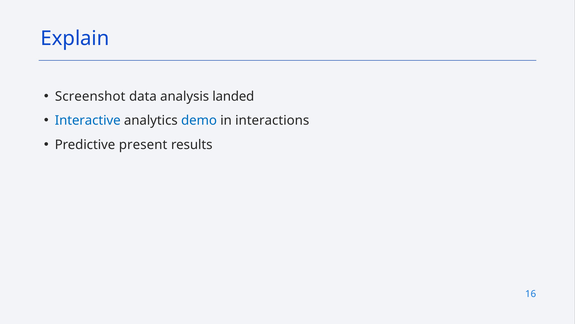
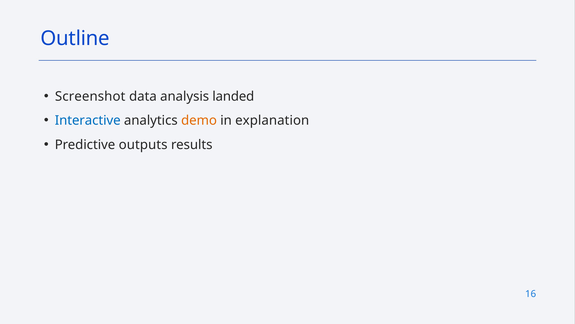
Explain: Explain -> Outline (75, 38)
demo colour: blue -> orange (199, 120)
interactions: interactions -> explanation (272, 120)
present: present -> outputs (143, 145)
